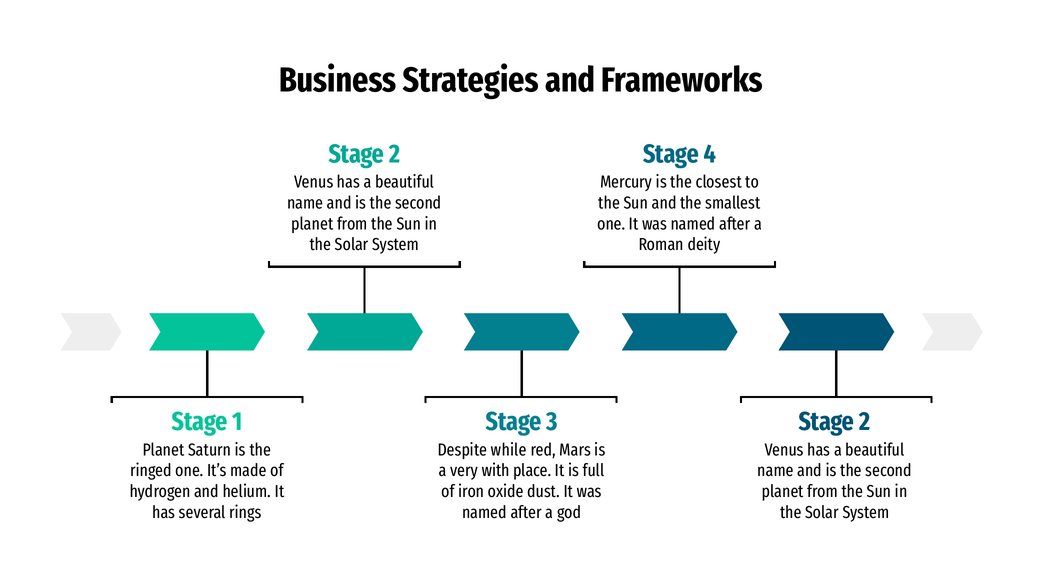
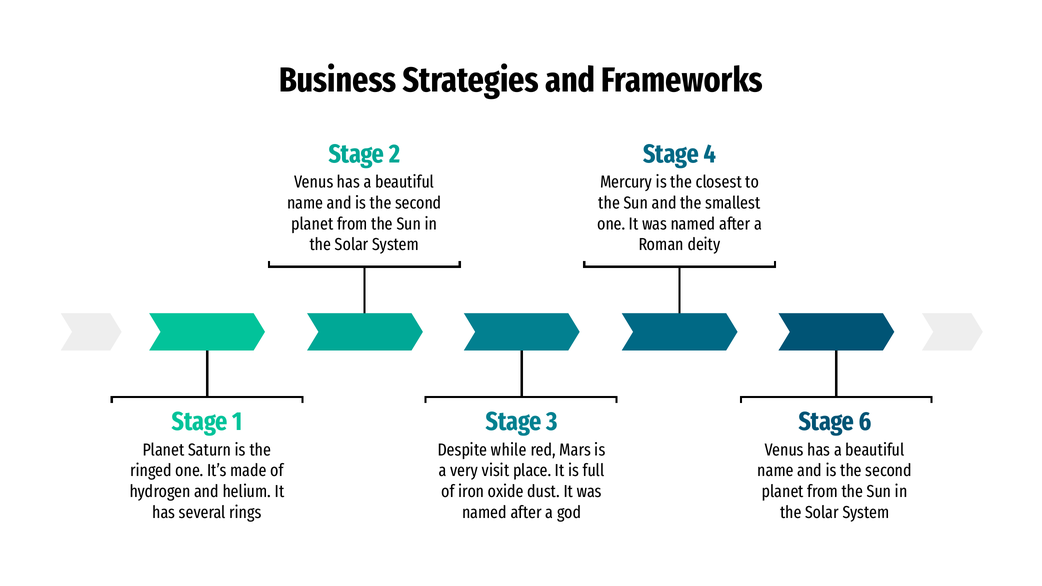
2: 2 -> 6 (865, 422)
with: with -> visit (496, 471)
